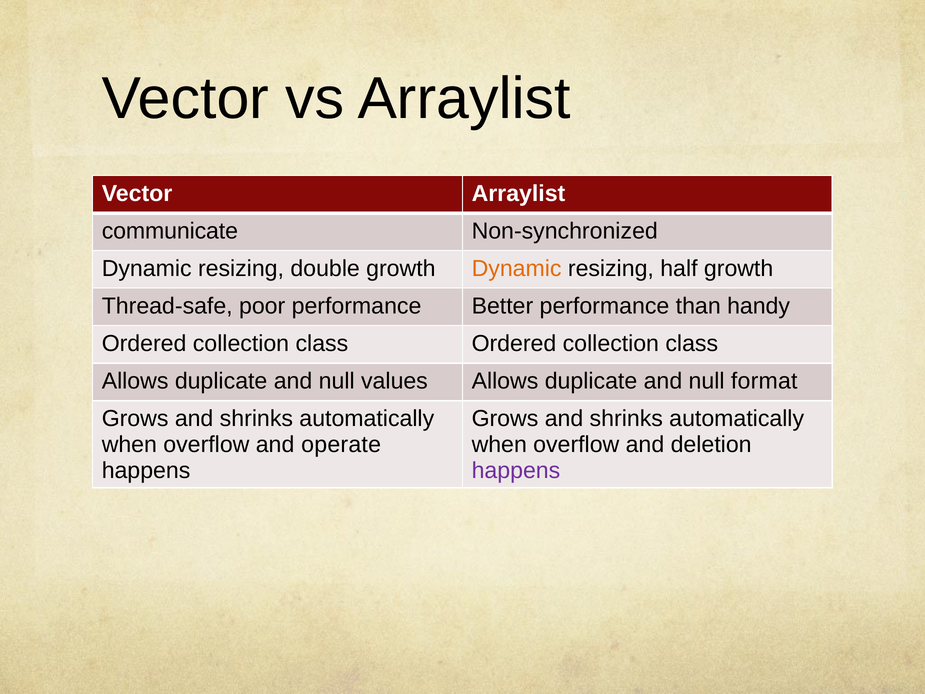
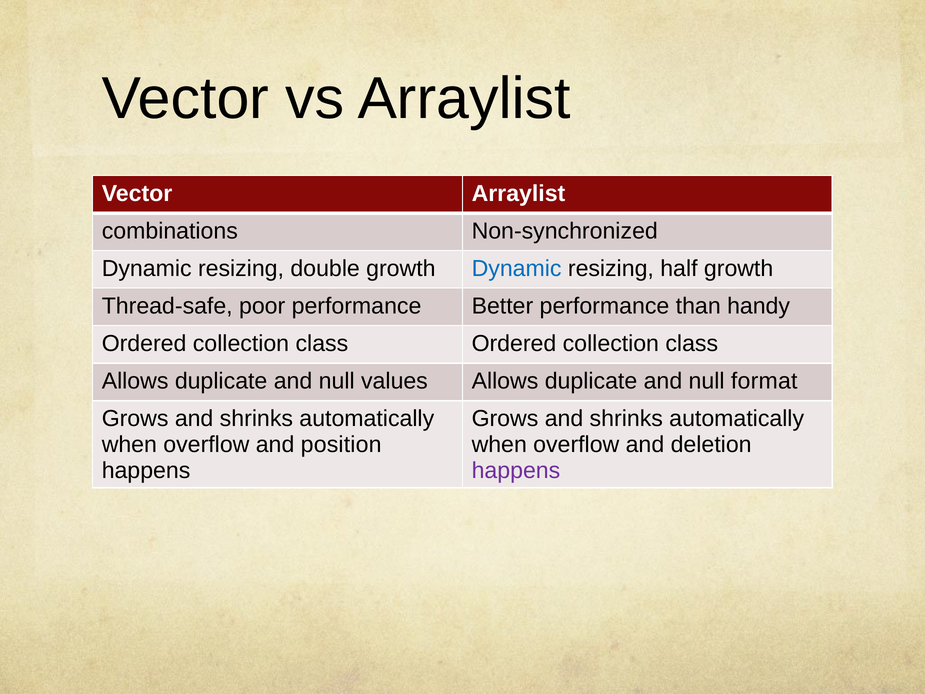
communicate: communicate -> combinations (170, 231)
Dynamic colour: orange -> blue (517, 269)
operate: operate -> position (341, 444)
